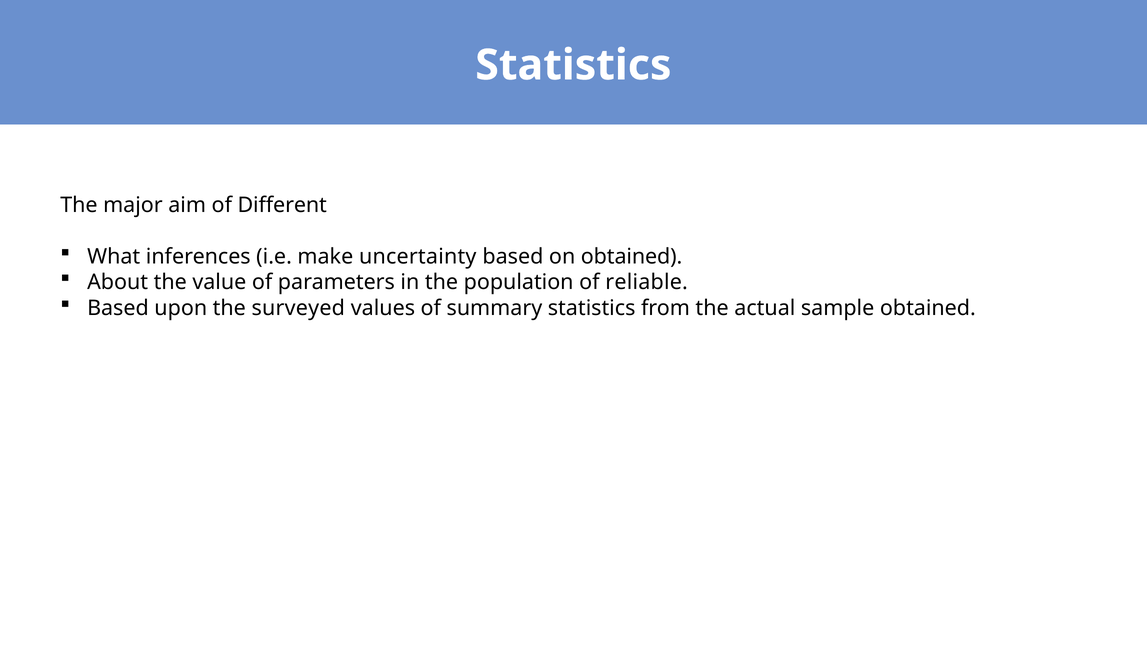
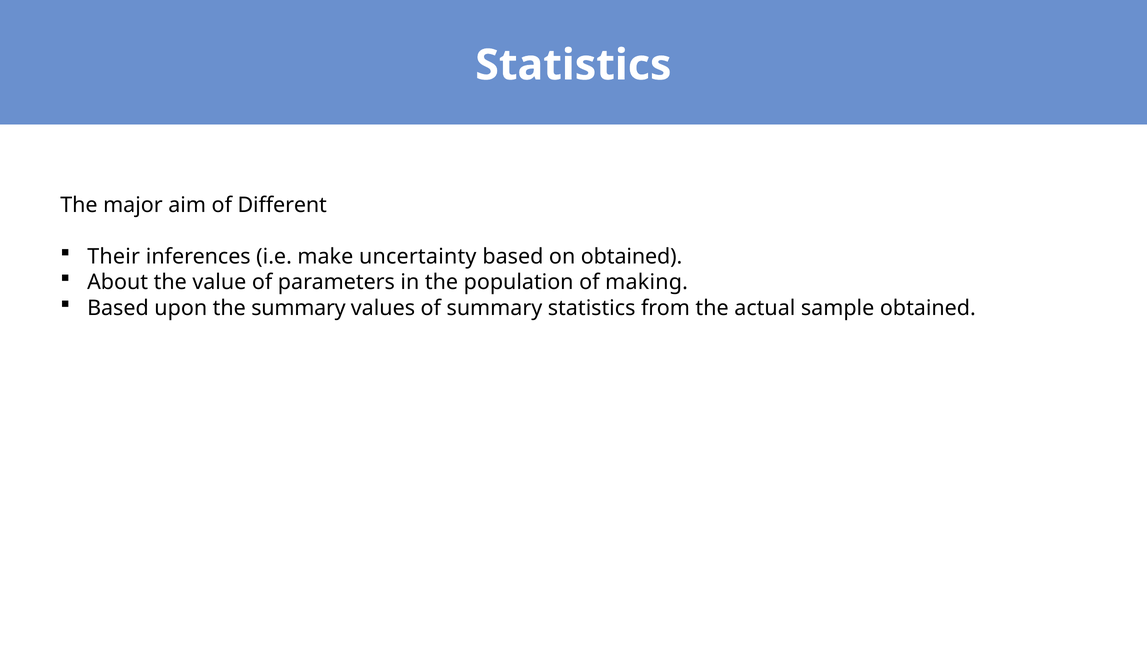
What: What -> Their (114, 257)
reliable: reliable -> making (647, 282)
the surveyed: surveyed -> summary (298, 308)
